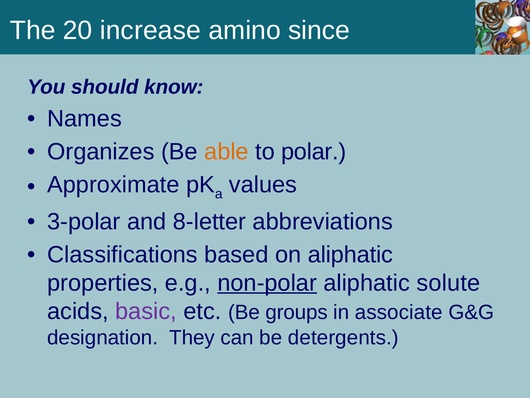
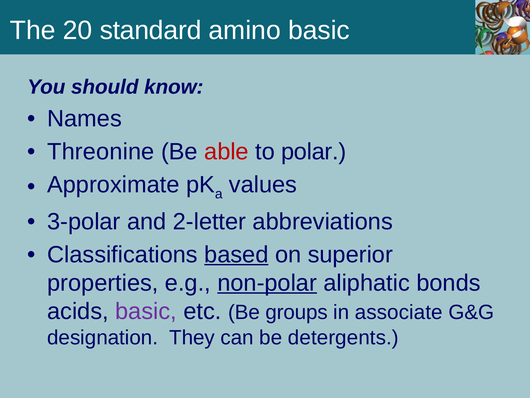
increase: increase -> standard (151, 30)
amino since: since -> basic (319, 30)
Organizes: Organizes -> Threonine (101, 151)
able colour: orange -> red (226, 151)
8-letter: 8-letter -> 2-letter (209, 221)
based underline: none -> present (236, 254)
on aliphatic: aliphatic -> superior (350, 254)
solute: solute -> bonds (448, 283)
